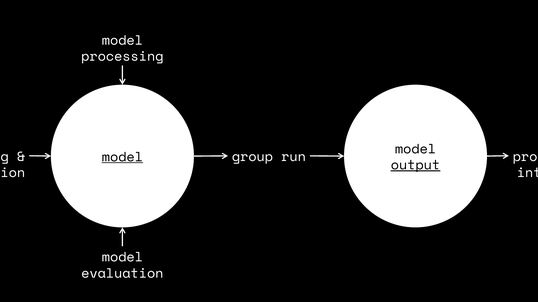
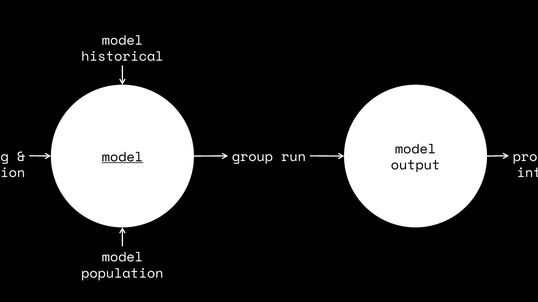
processing: processing -> historical (122, 57)
output underline: present -> none (416, 165)
evaluation: evaluation -> population (122, 274)
